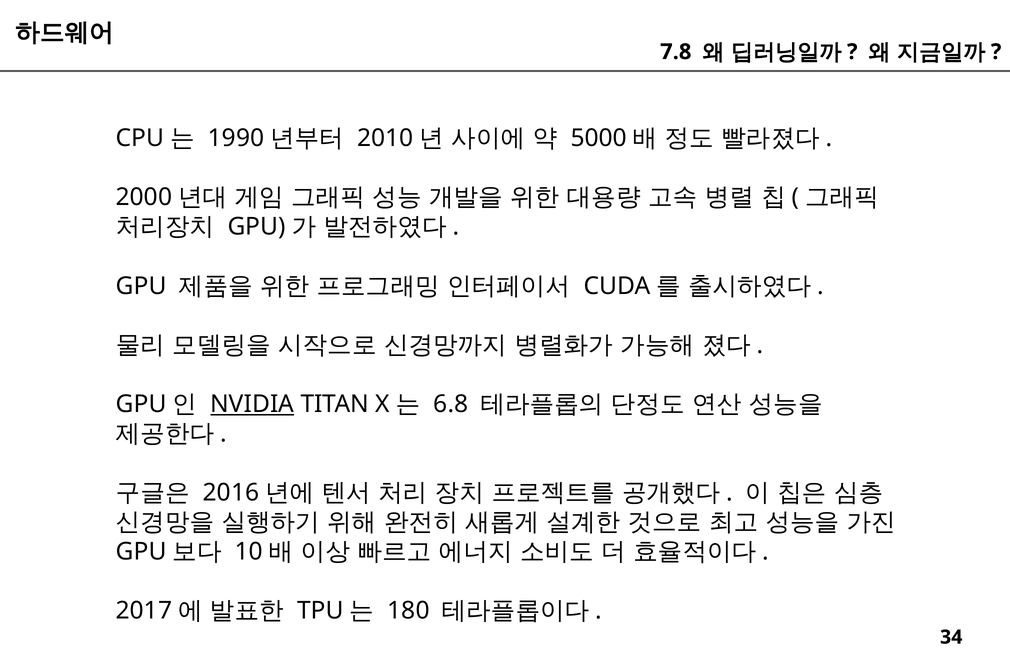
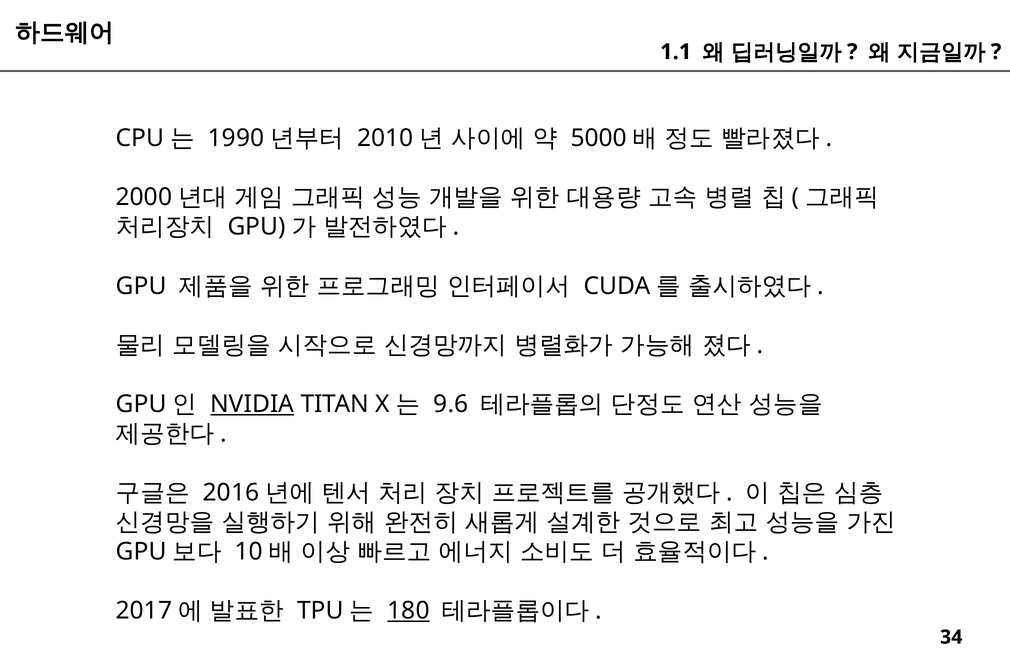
7.8: 7.8 -> 1.1 (676, 52)
6.8: 6.8 -> 9.6 (451, 404)
180 underline: none -> present (408, 610)
